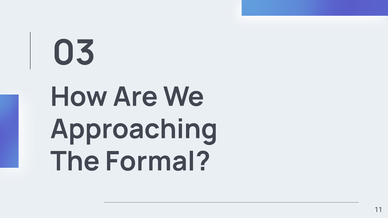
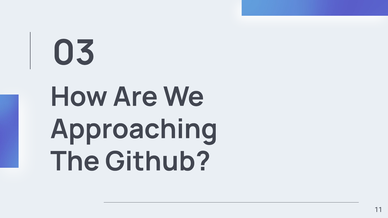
Formal: Formal -> Github (158, 162)
